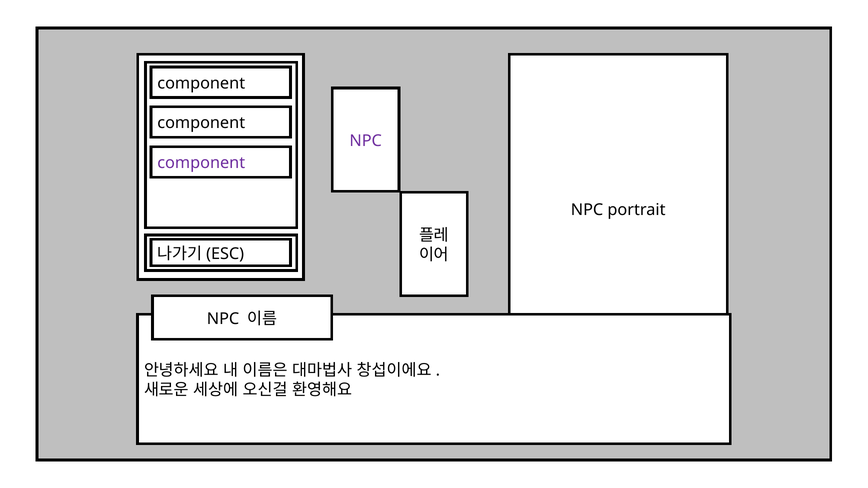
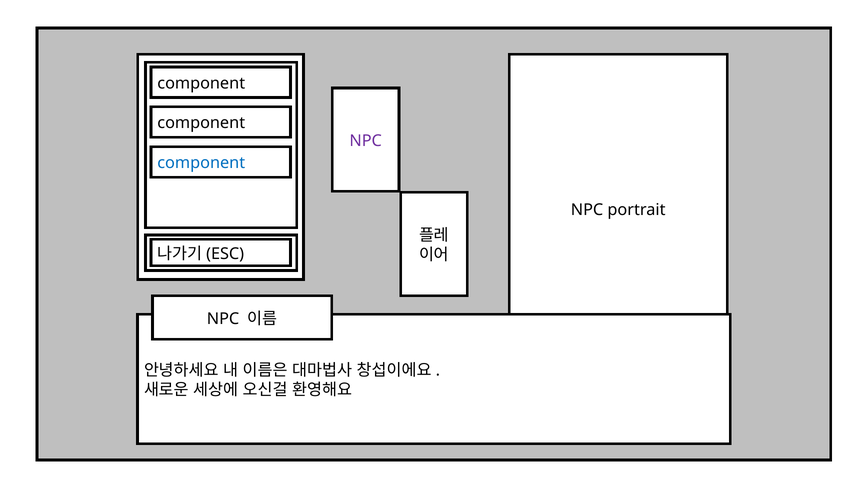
component colour: purple -> blue (201, 163)
